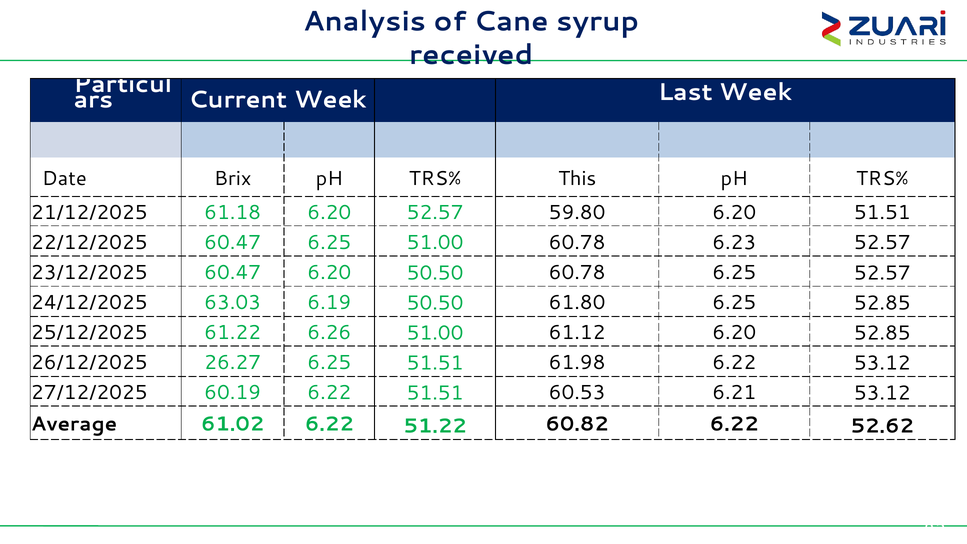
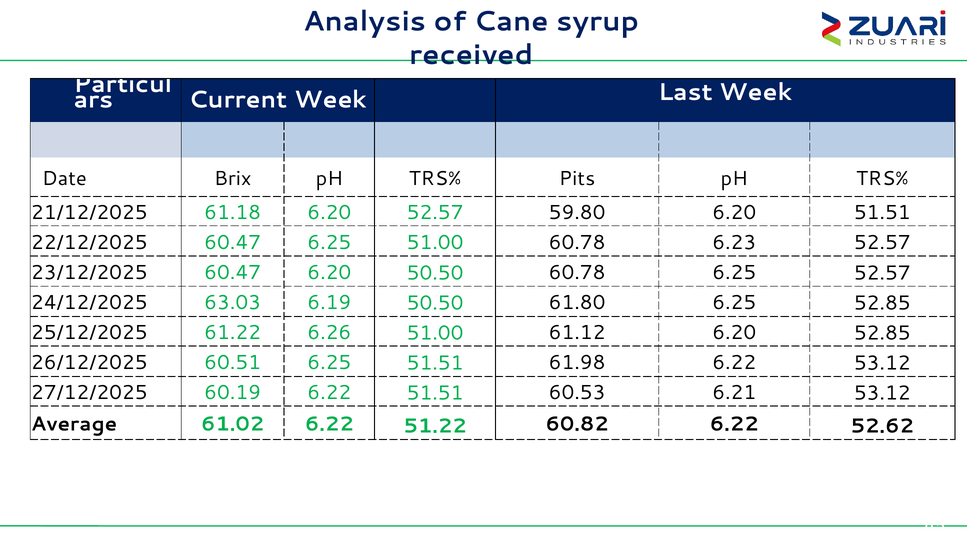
This: This -> Pits (577, 179)
26.27: 26.27 -> 60.51 (233, 363)
